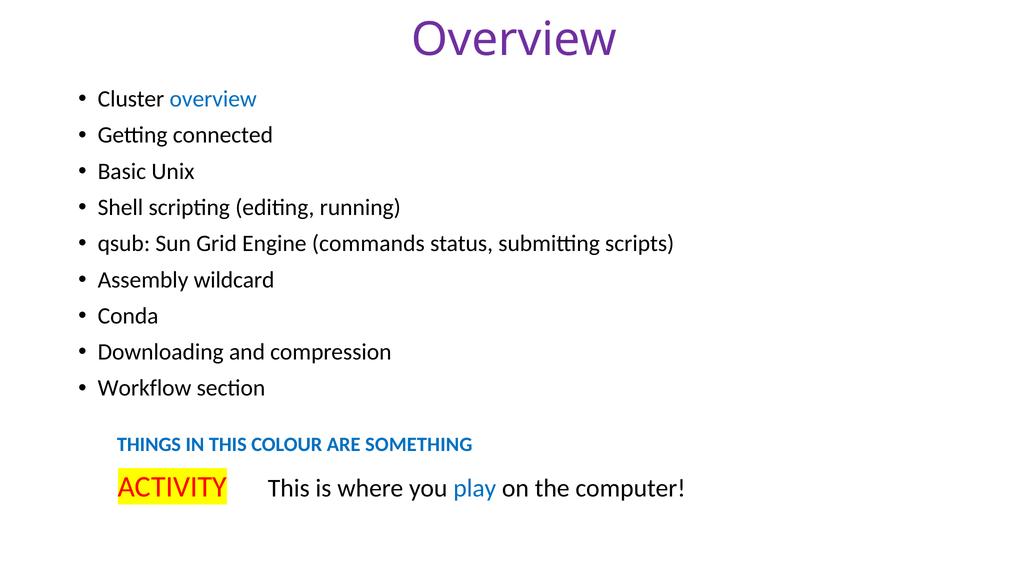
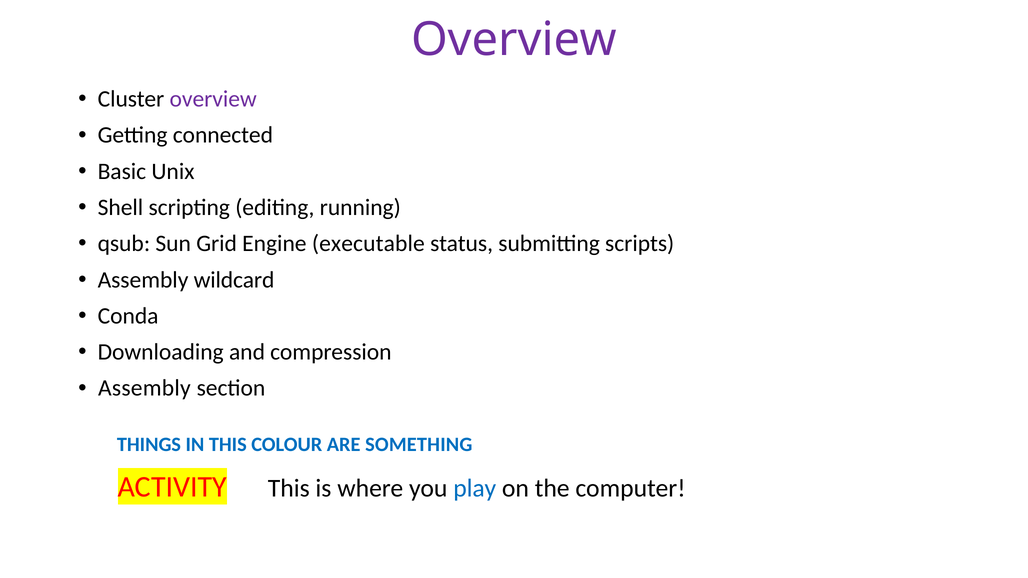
overview colour: blue -> purple (213, 99)
commands: commands -> executable (368, 244)
Workflow: Workflow -> Assembly (144, 388)
